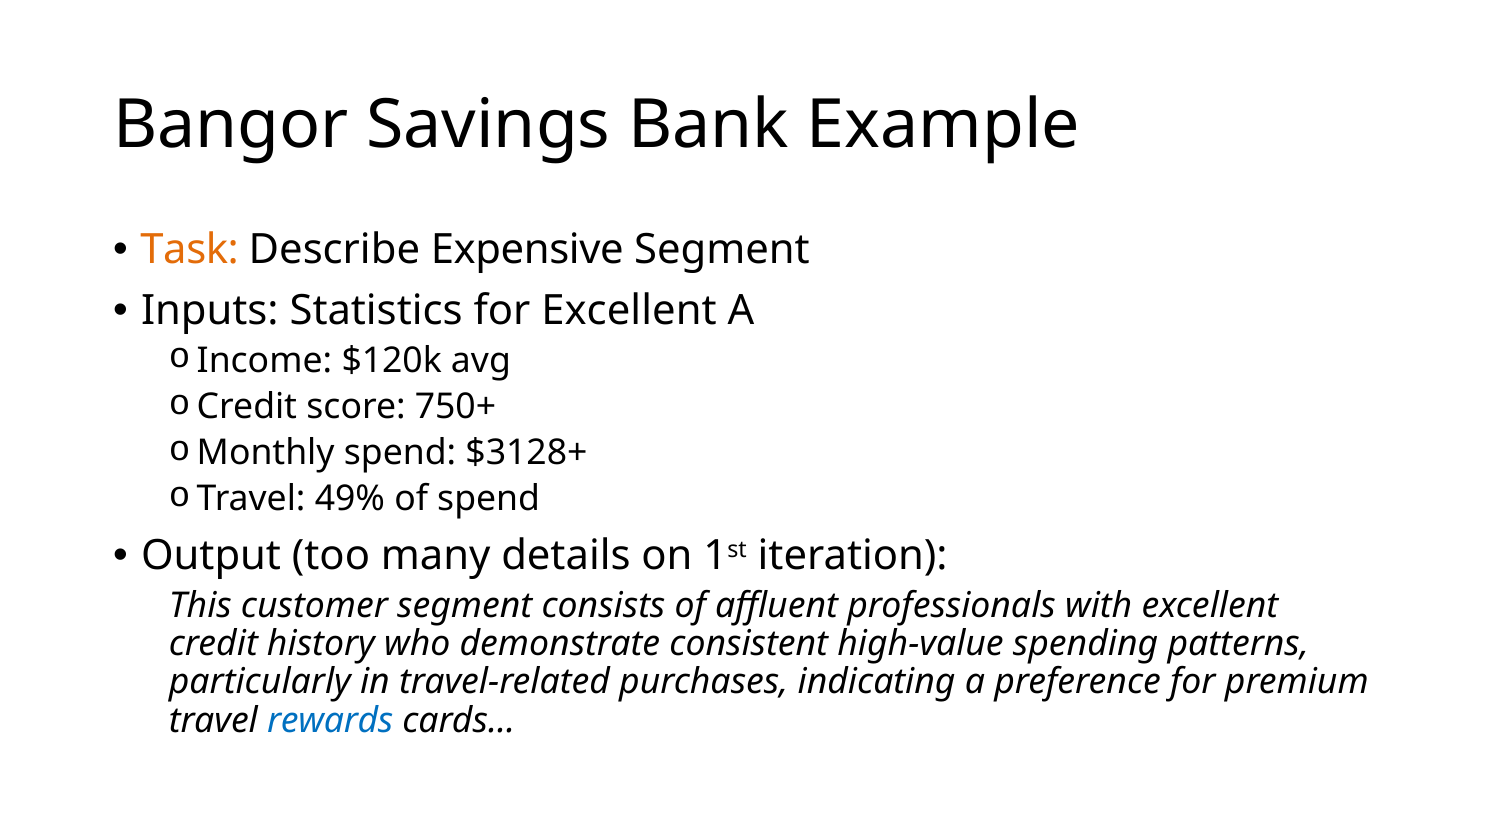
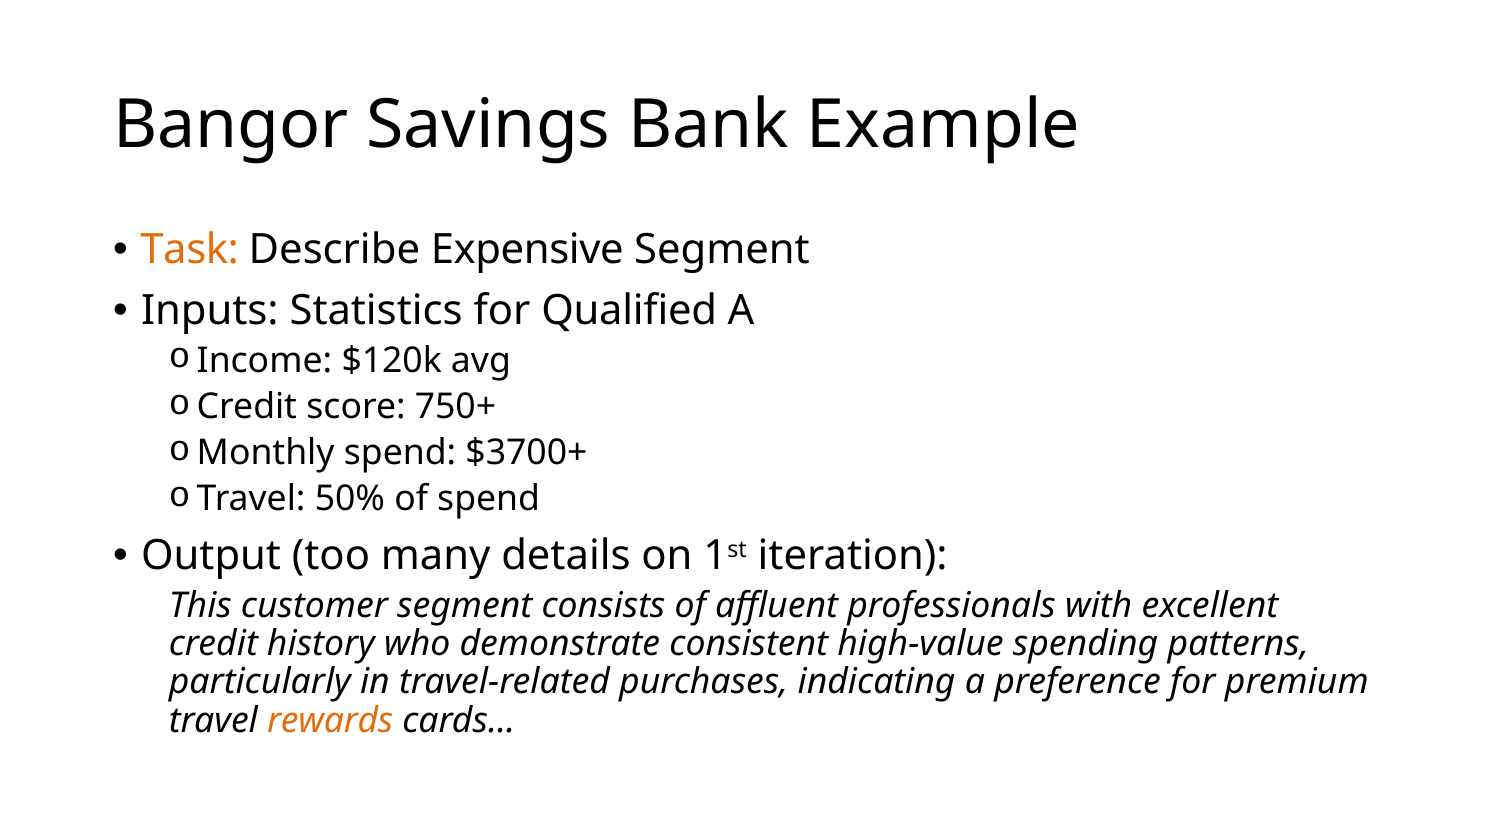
for Excellent: Excellent -> Qualified (629, 311)
$3128+: $3128+ -> $3700+ (526, 453)
49%: 49% -> 50% (350, 499)
rewards colour: blue -> orange (330, 721)
